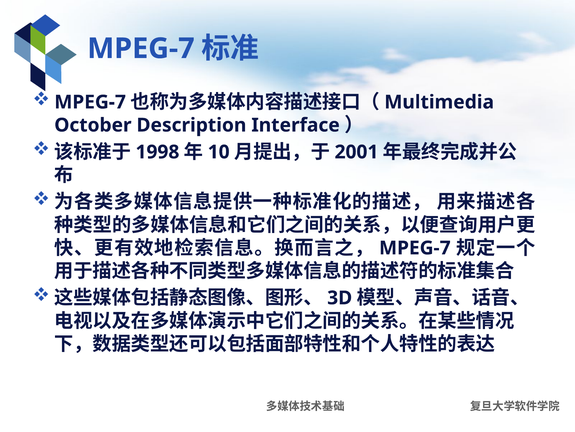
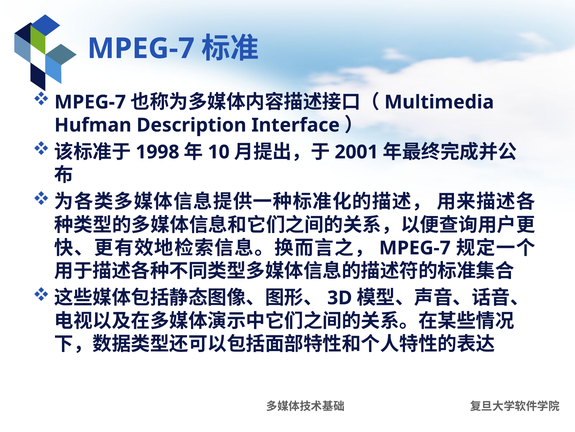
October: October -> Hufman (93, 125)
